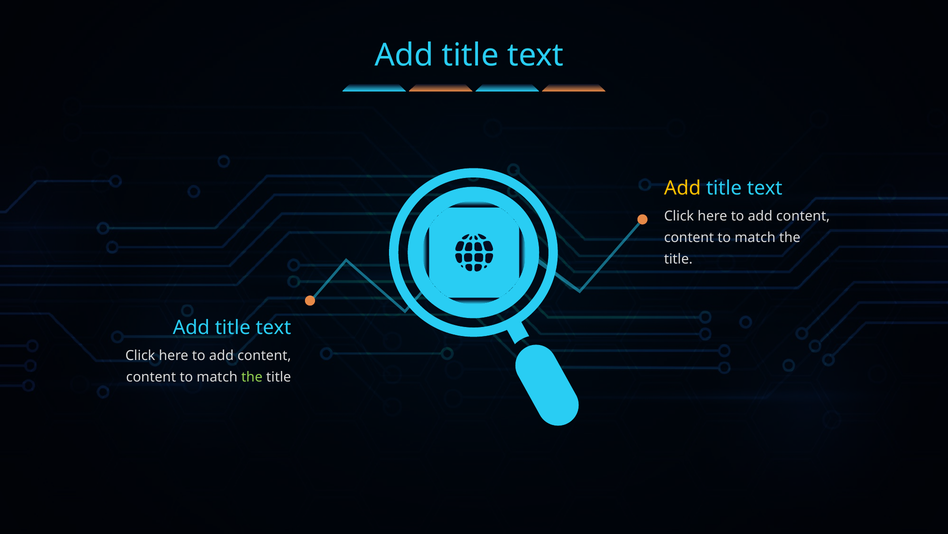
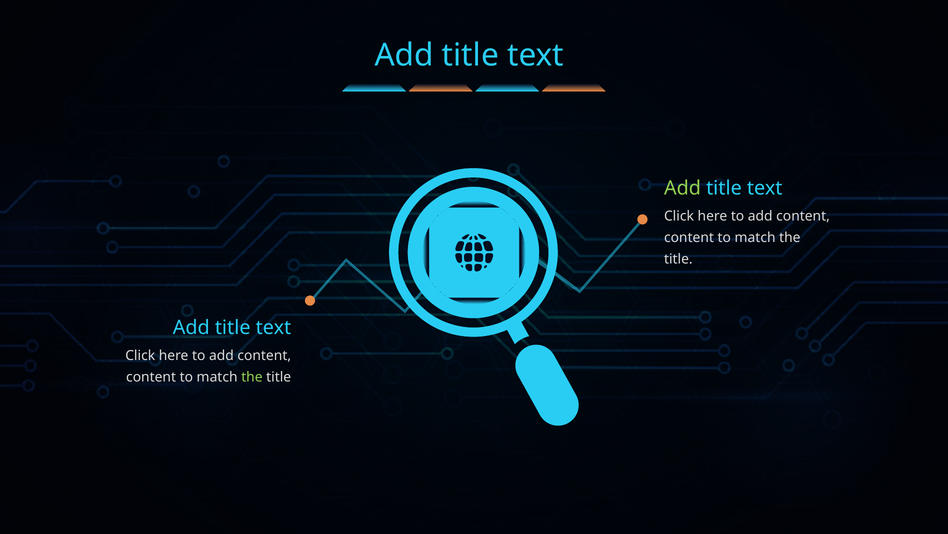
Add colour: yellow -> light green (683, 188)
